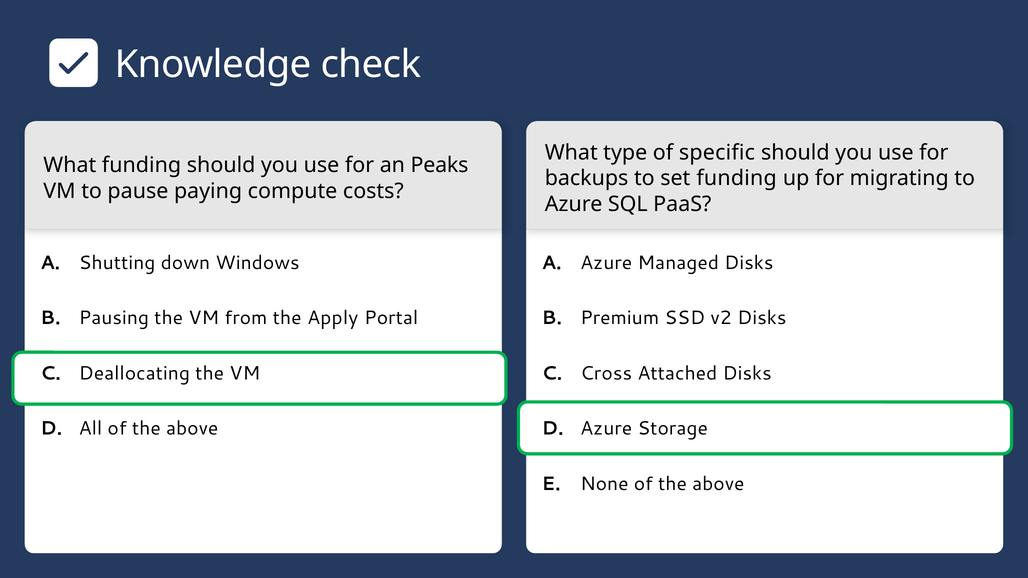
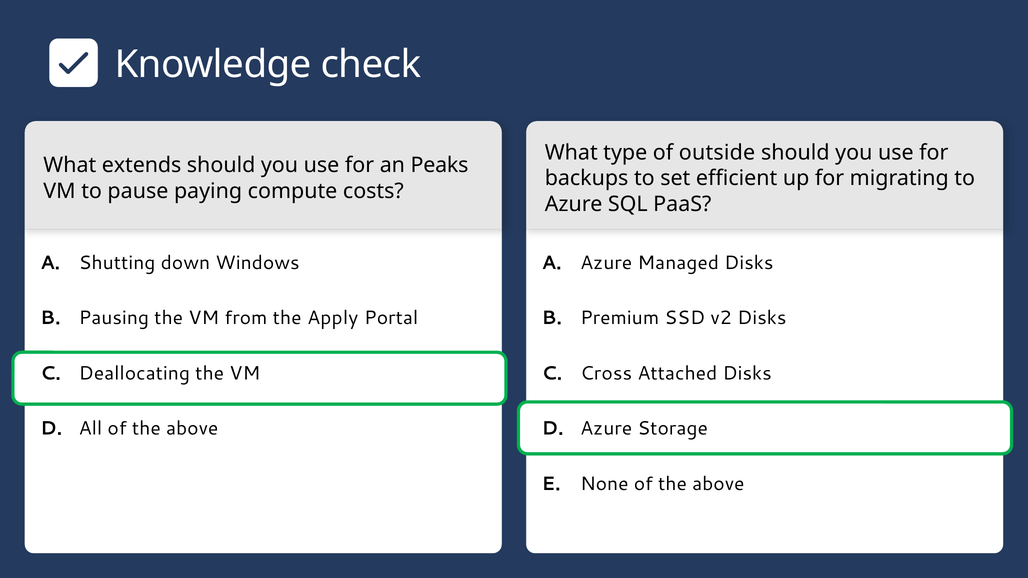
specific: specific -> outside (717, 153)
What funding: funding -> extends (142, 165)
set funding: funding -> efficient (737, 178)
